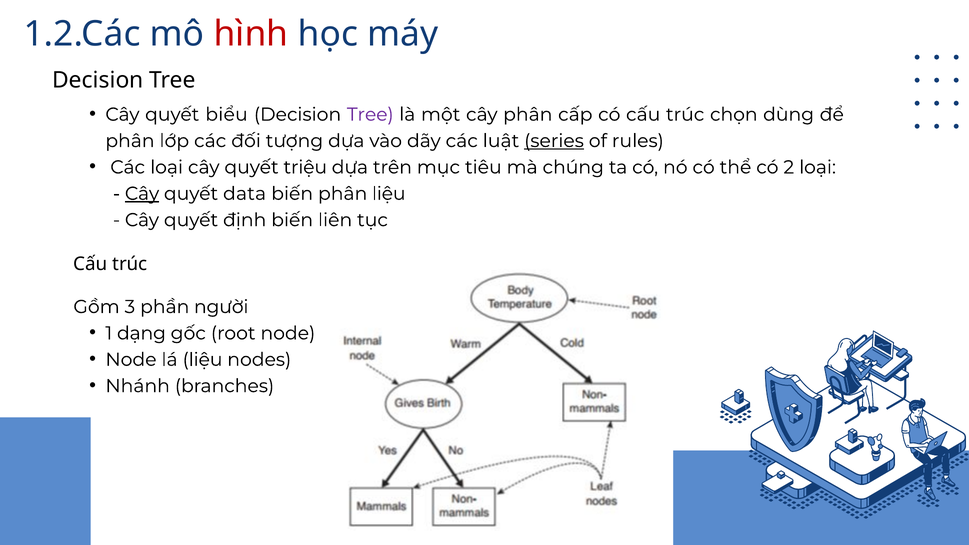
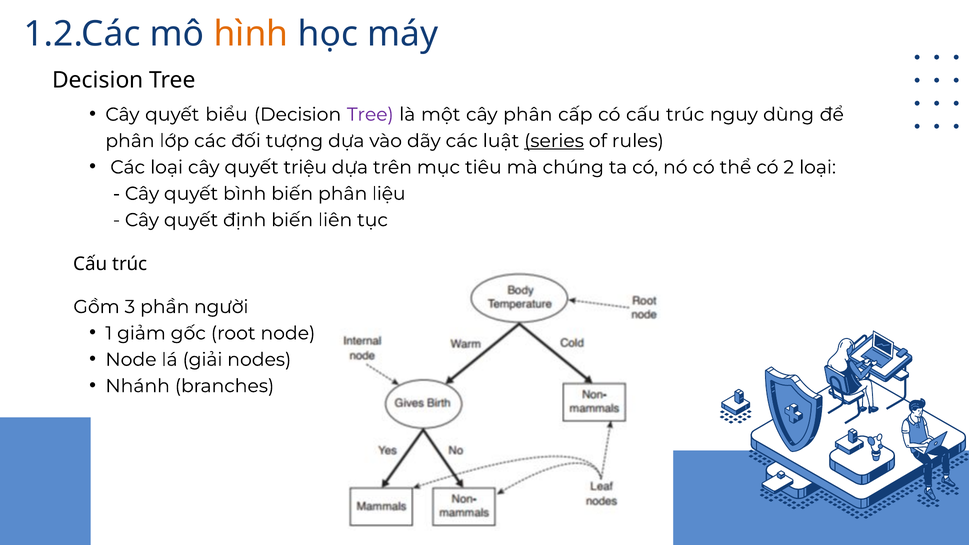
hình colour: red -> orange (251, 34)
chọn: chọn -> nguy (734, 115)
Cây underline: present -> none (142, 194)
data: data -> bình (245, 194)
dạng: dạng -> giảm (141, 333)
lá liệu: liệu -> giải (203, 360)
